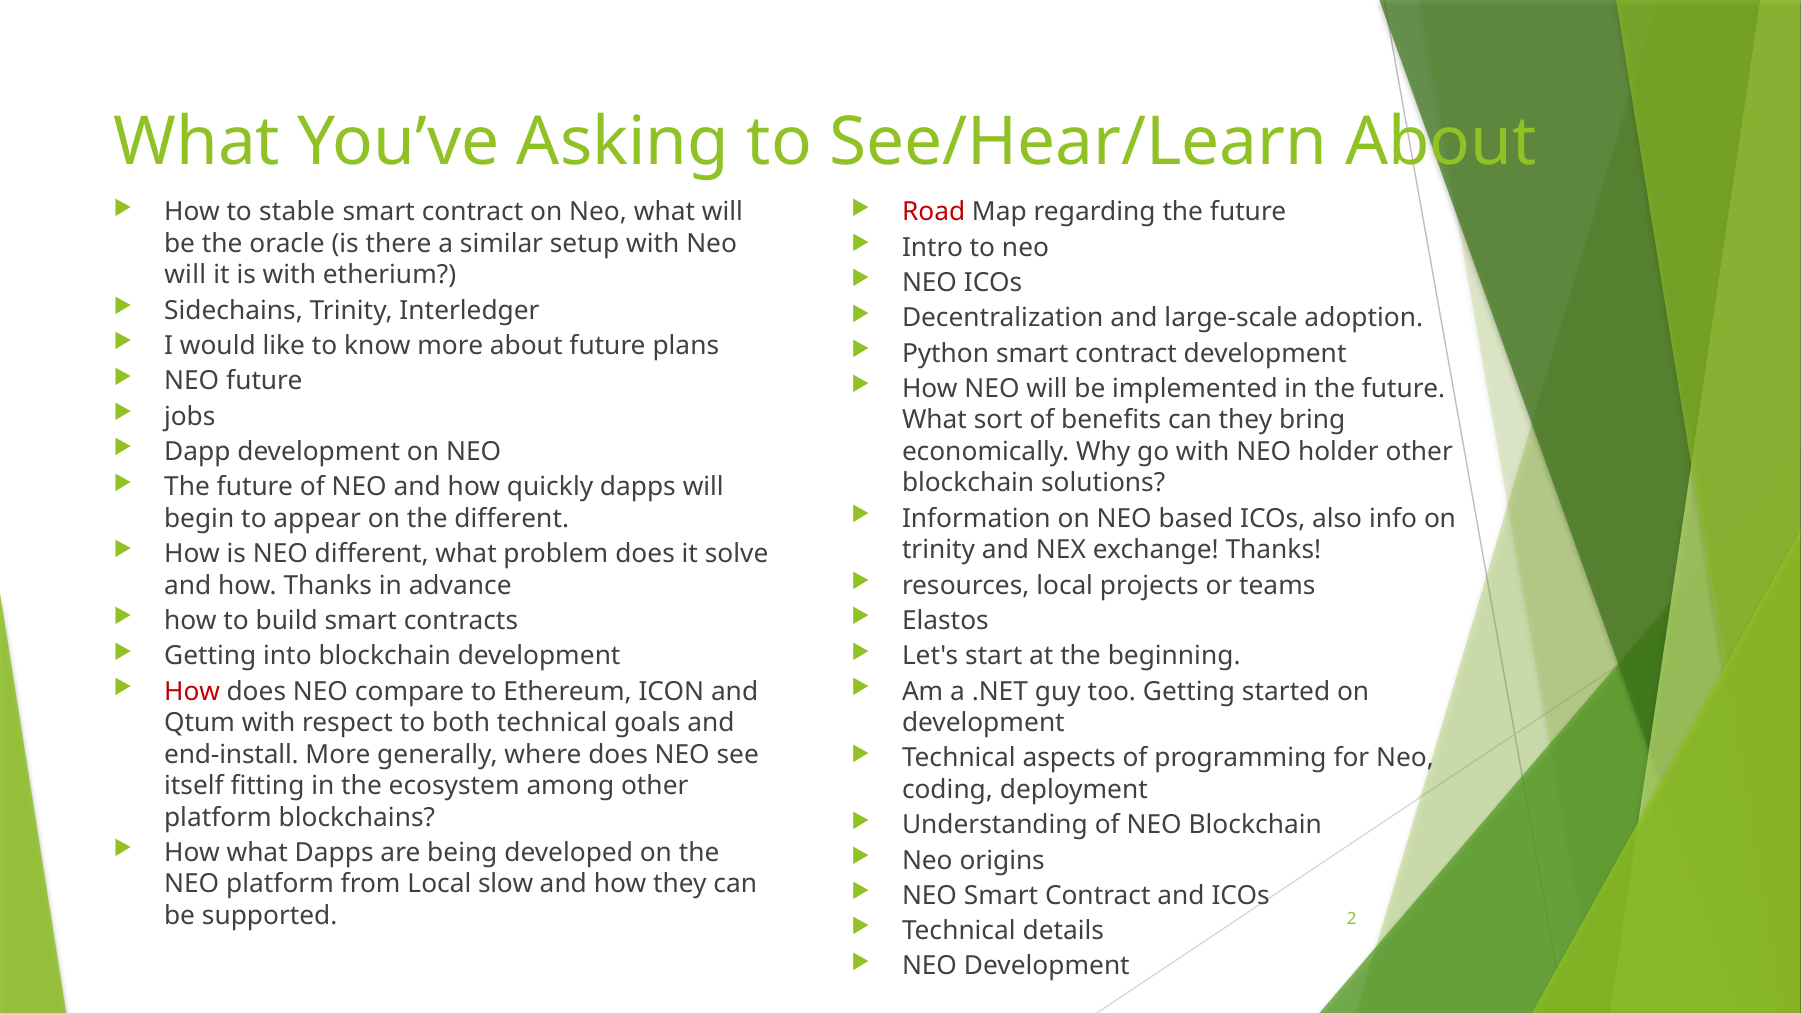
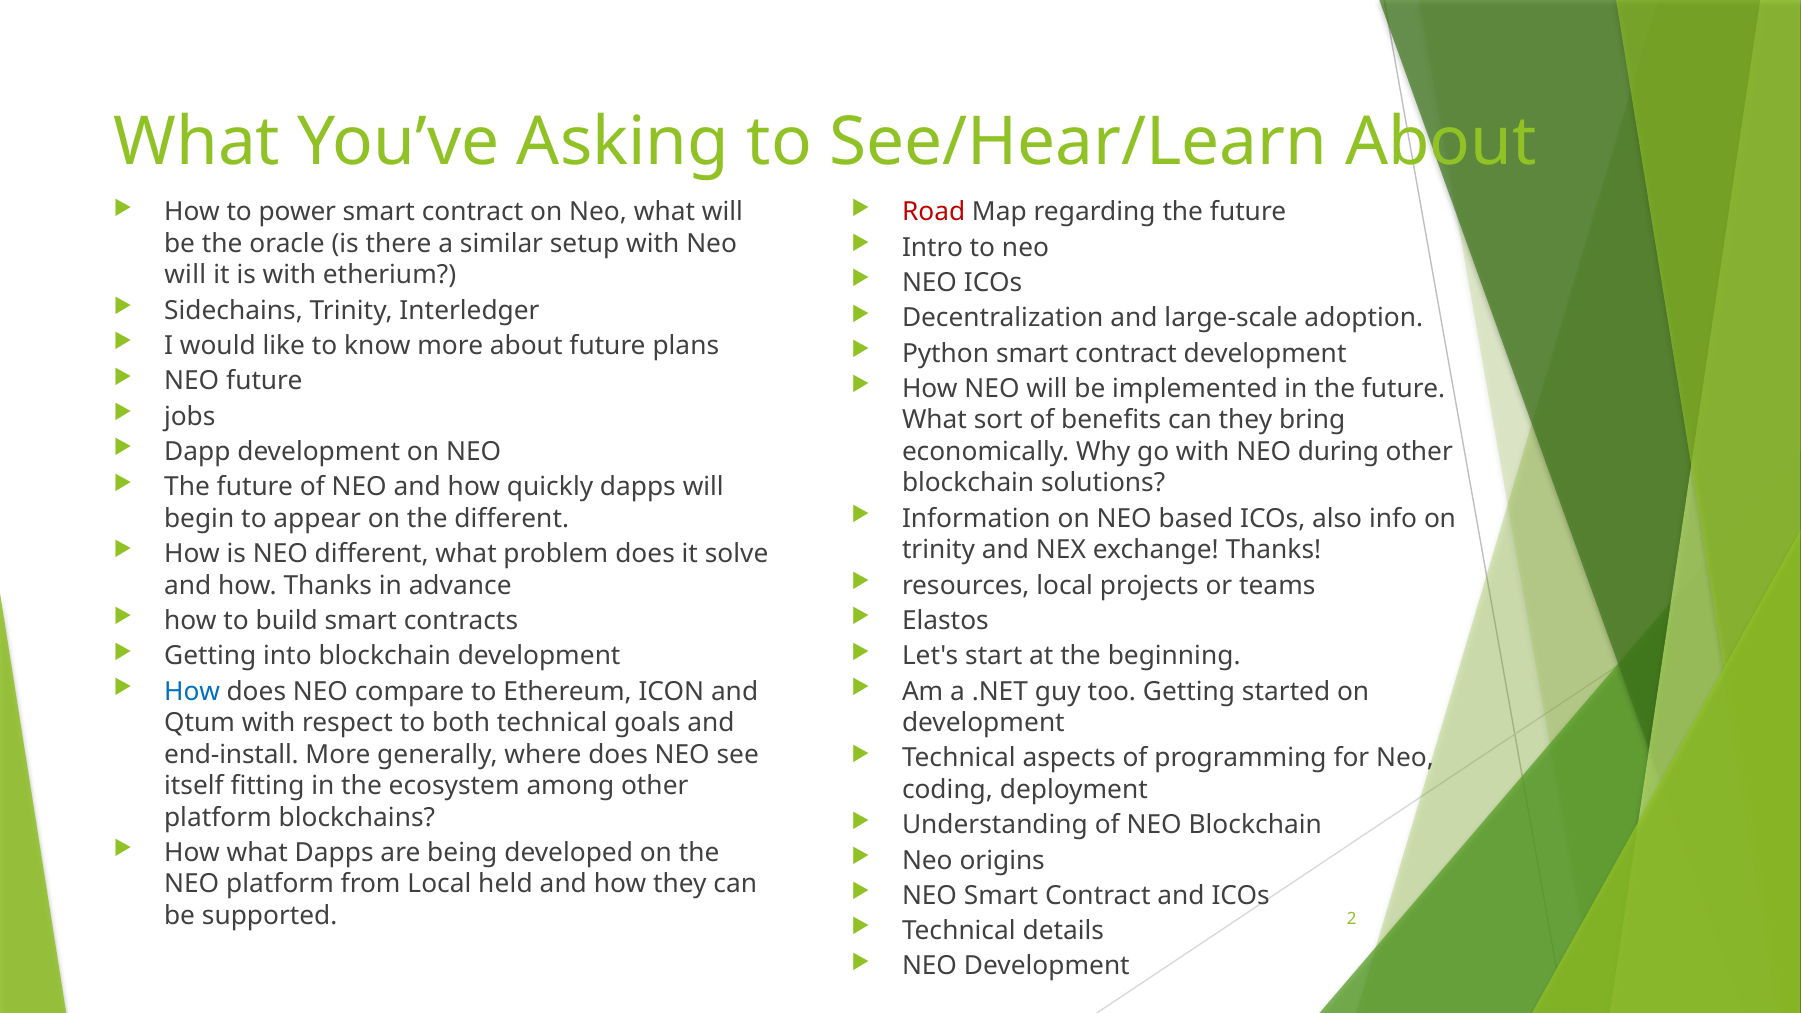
stable: stable -> power (297, 212)
holder: holder -> during (1339, 452)
How colour: red -> blue (192, 691)
slow: slow -> held (505, 884)
